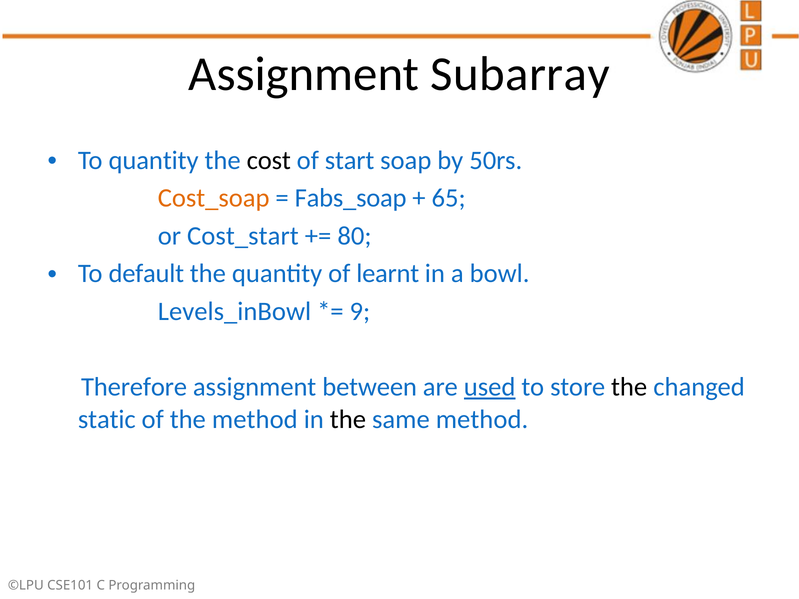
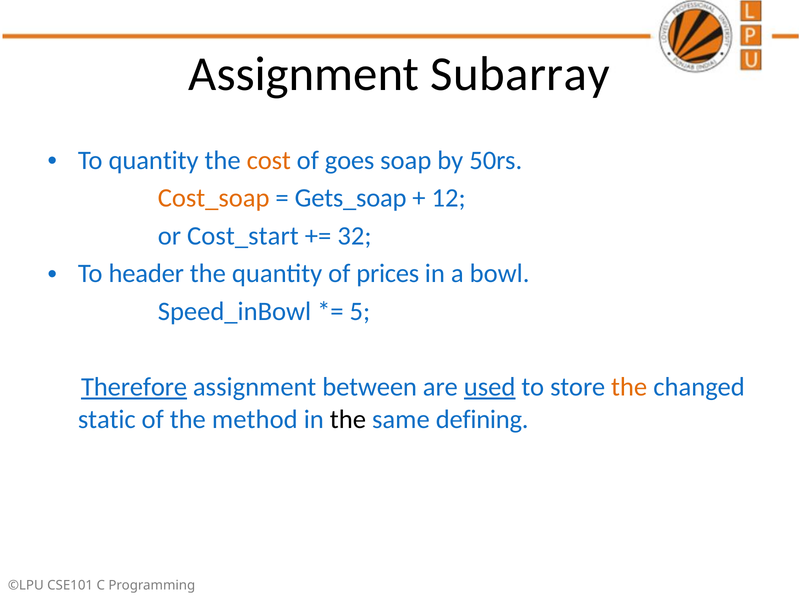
cost colour: black -> orange (269, 160)
start: start -> goes (350, 160)
Fabs_soap: Fabs_soap -> Gets_soap (351, 198)
65: 65 -> 12 (449, 198)
80: 80 -> 32 (354, 236)
default: default -> header (146, 274)
learnt: learnt -> prices (388, 274)
Levels_inBowl: Levels_inBowl -> Speed_inBowl (234, 312)
9: 9 -> 5 (360, 312)
Therefore underline: none -> present (134, 387)
the colour: black -> orange (629, 387)
same method: method -> defining (482, 420)
